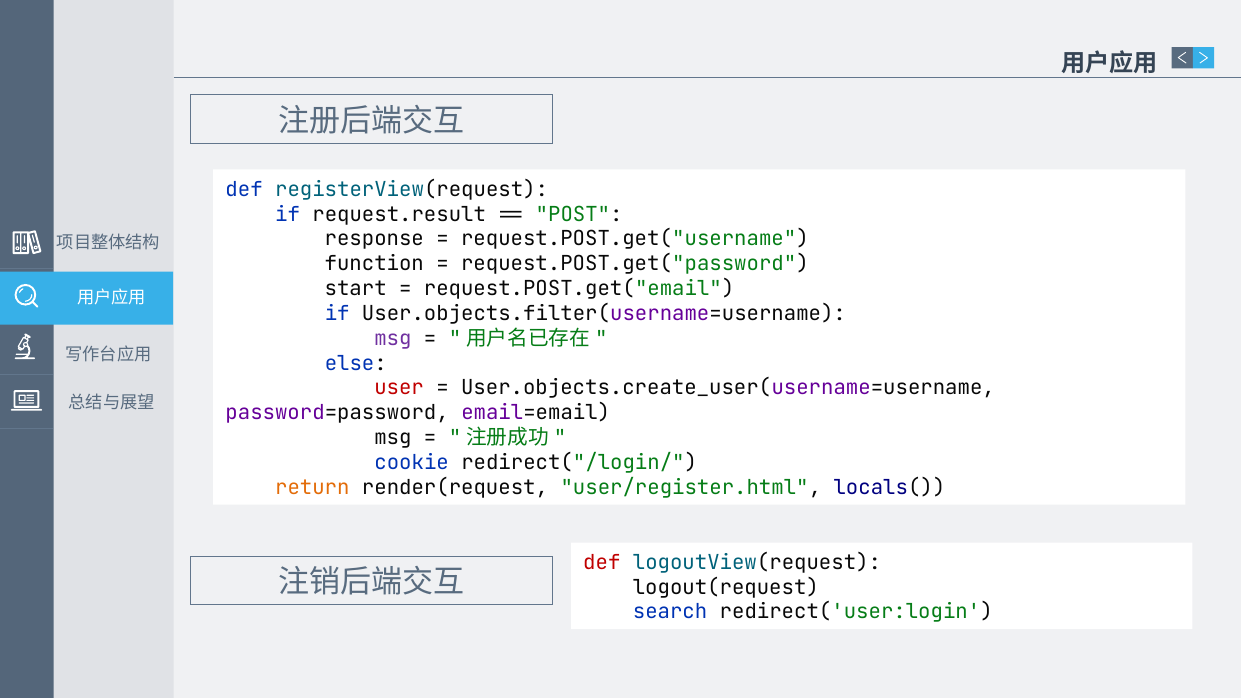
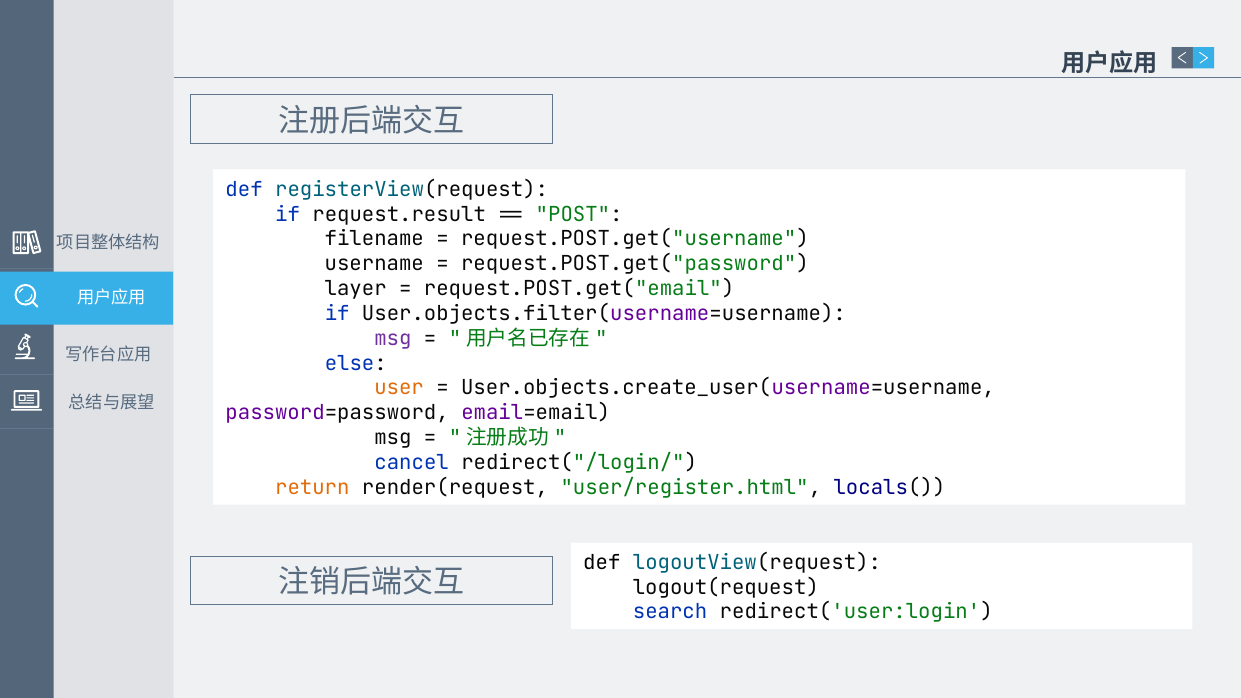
response: response -> filename (374, 239)
function: function -> username (374, 264)
start: start -> layer (356, 289)
user colour: red -> orange (399, 388)
cookie: cookie -> cancel (412, 462)
def colour: red -> black (602, 562)
